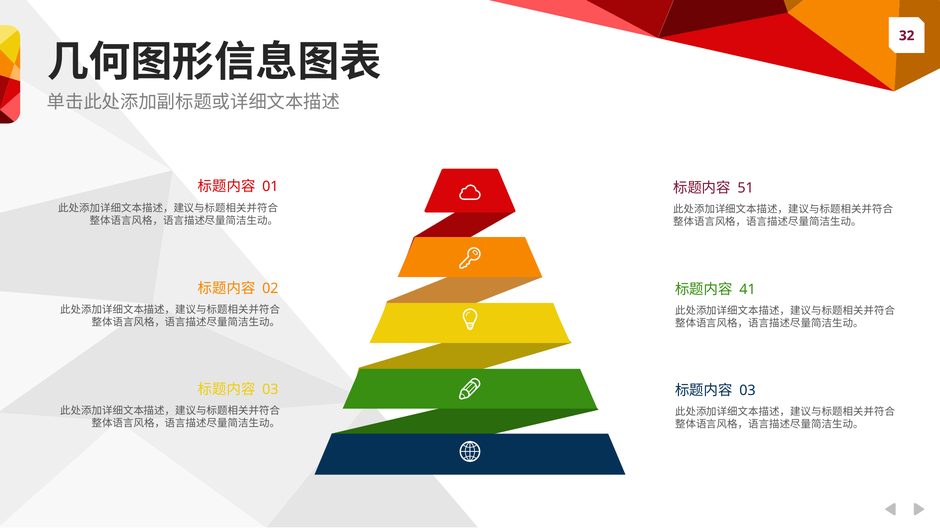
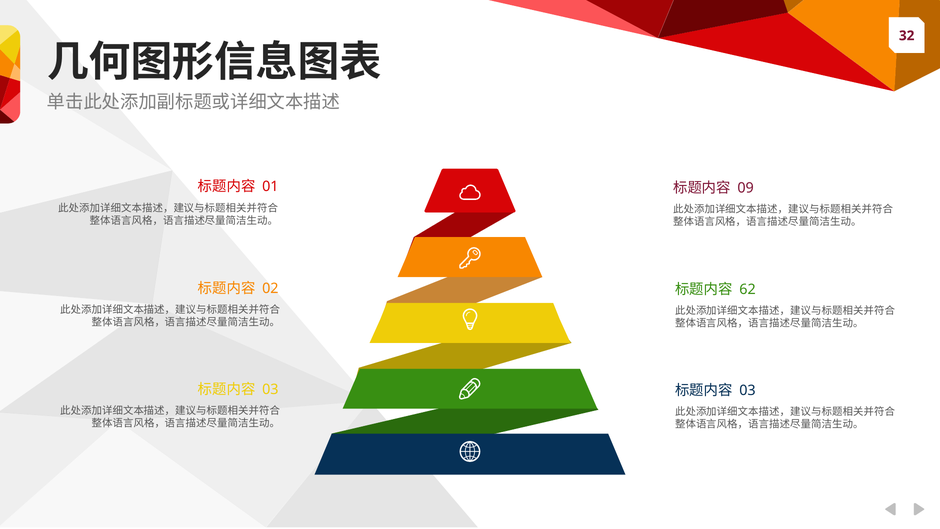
51: 51 -> 09 (746, 188)
41: 41 -> 62 (748, 289)
